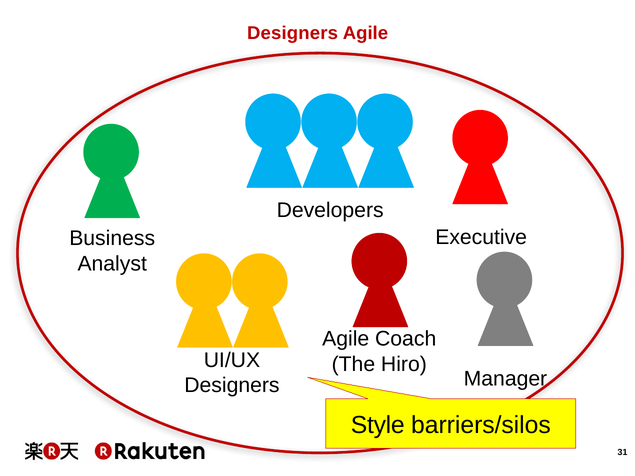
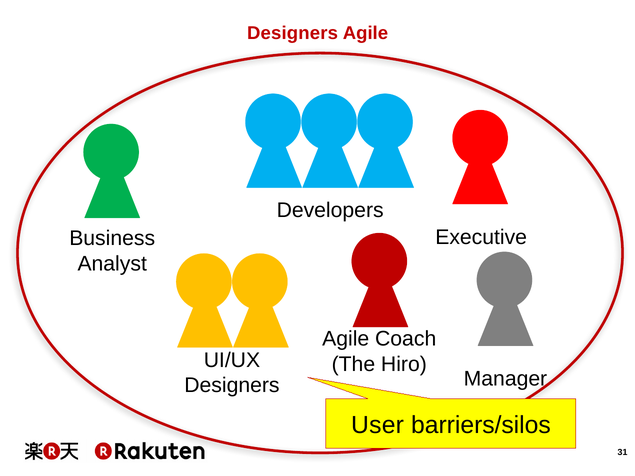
Style: Style -> User (378, 425)
